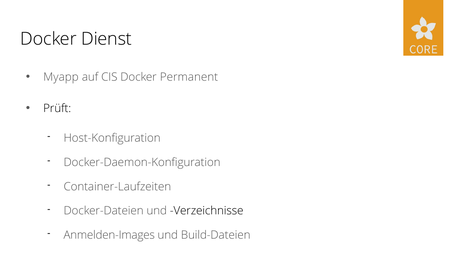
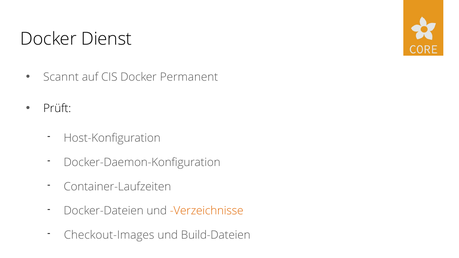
Myapp: Myapp -> Scannt (61, 77)
Verzeichnisse colour: black -> orange (207, 211)
Anmelden-Images: Anmelden-Images -> Checkout-Images (109, 235)
